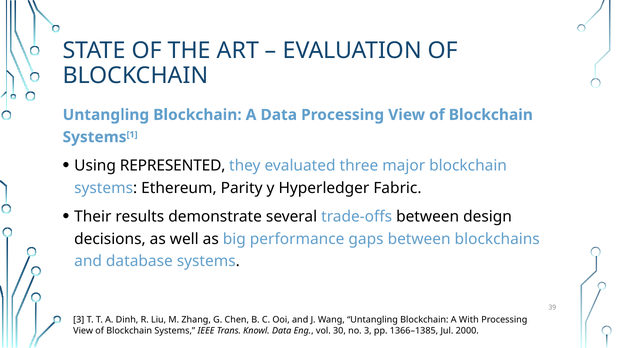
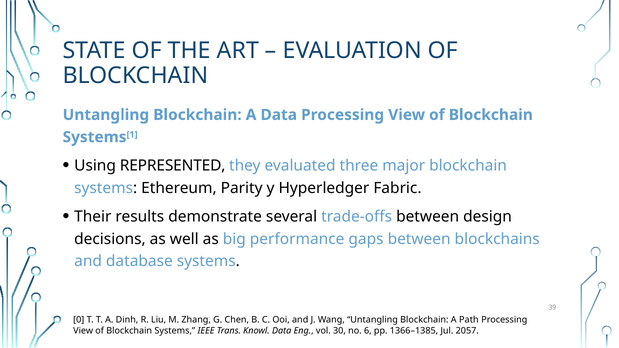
3: 3 -> 0 (79, 320)
With: With -> Path (469, 320)
no 3: 3 -> 6 (368, 331)
2000: 2000 -> 2057 (467, 331)
